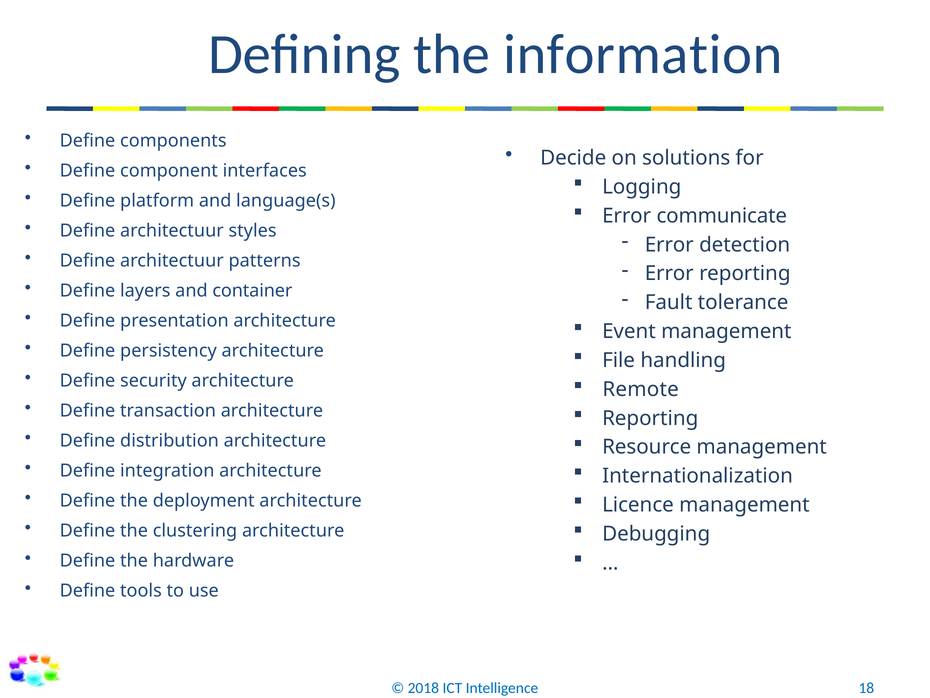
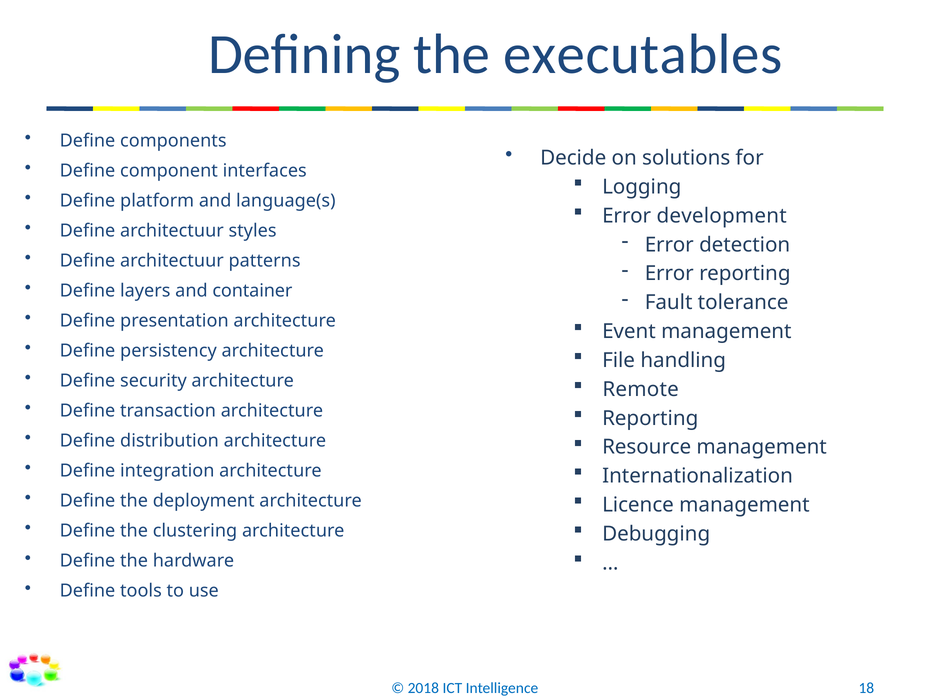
information: information -> executables (643, 54)
communicate: communicate -> development (722, 216)
